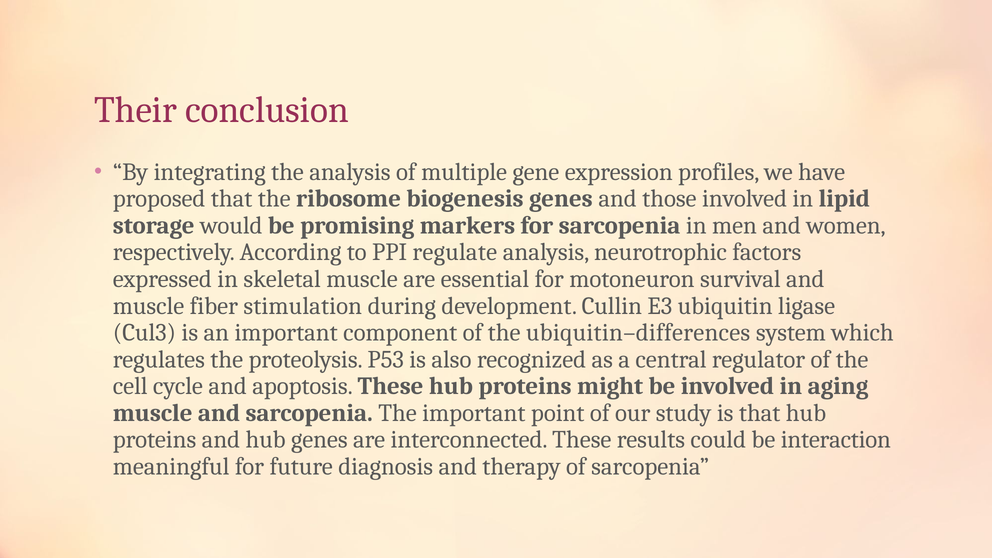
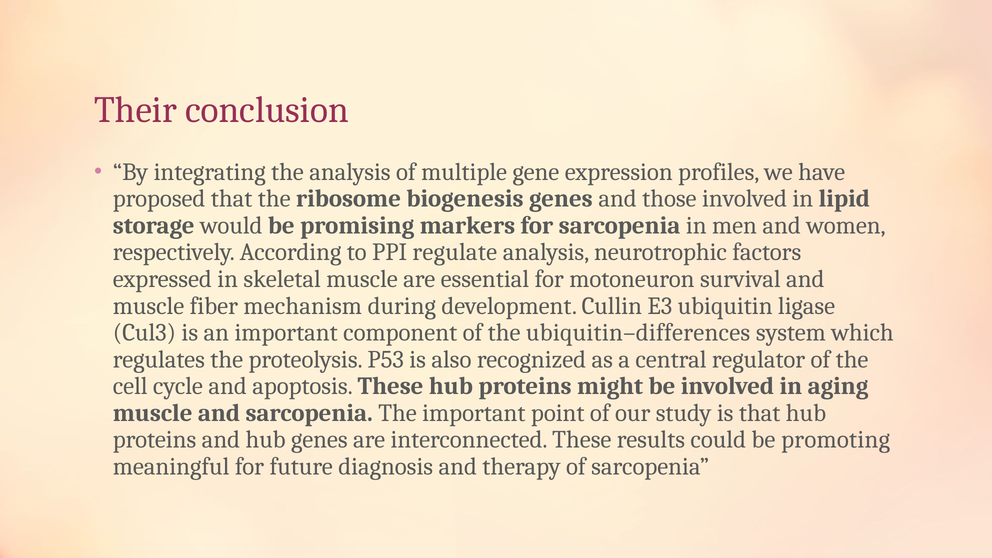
stimulation: stimulation -> mechanism (303, 306)
interaction: interaction -> promoting (836, 440)
